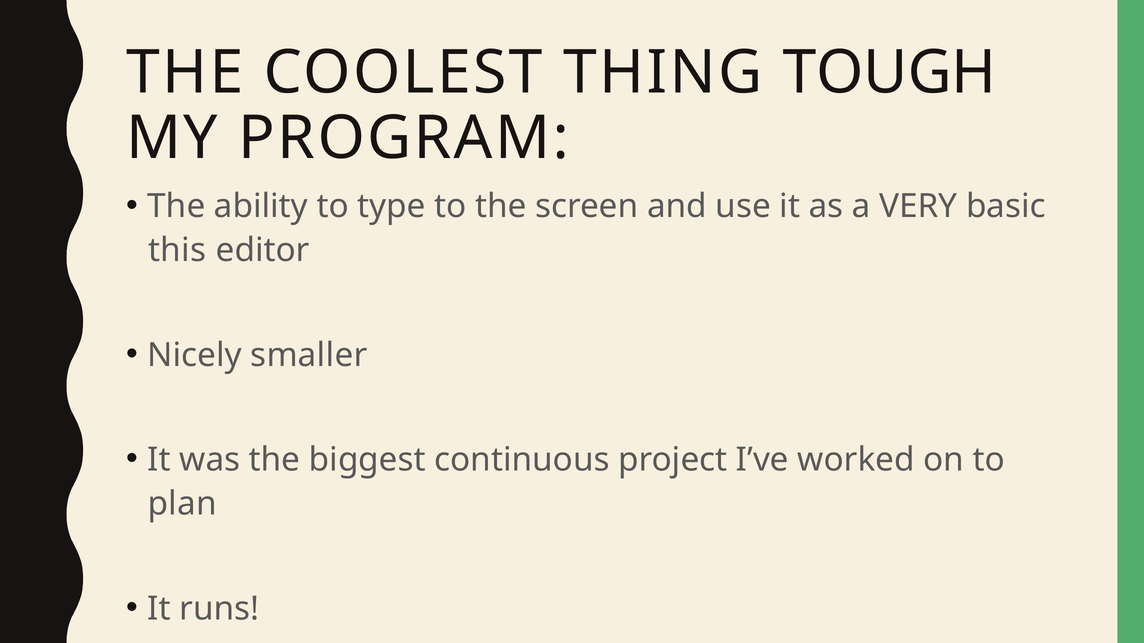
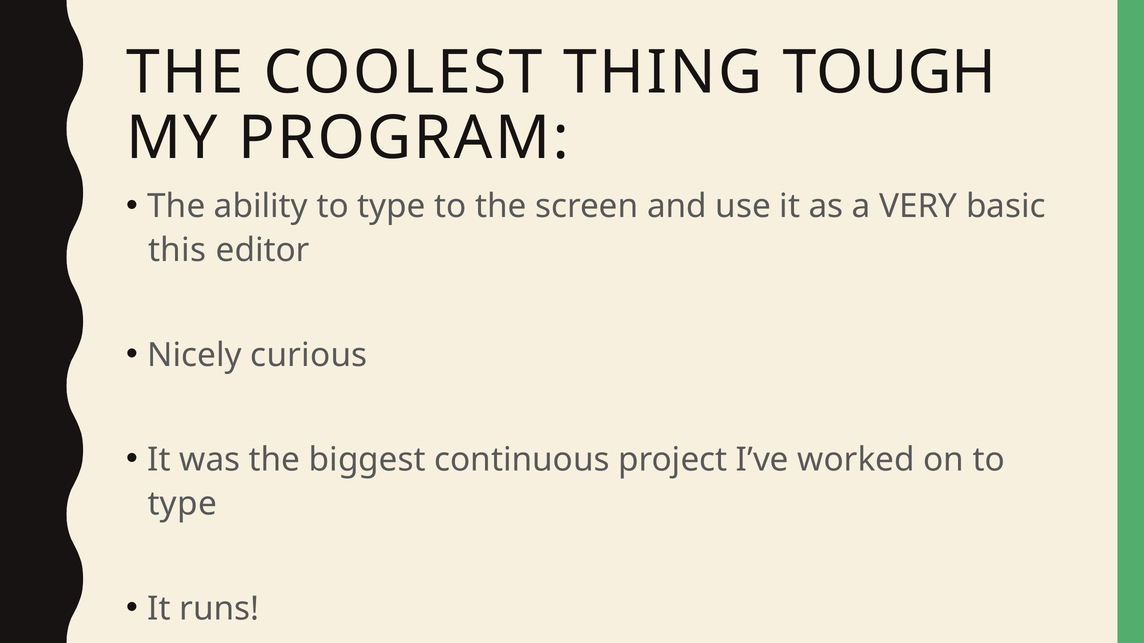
smaller: smaller -> curious (309, 355)
plan: plan -> type (182, 504)
